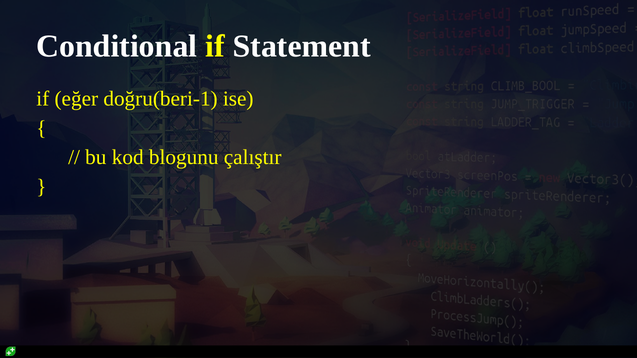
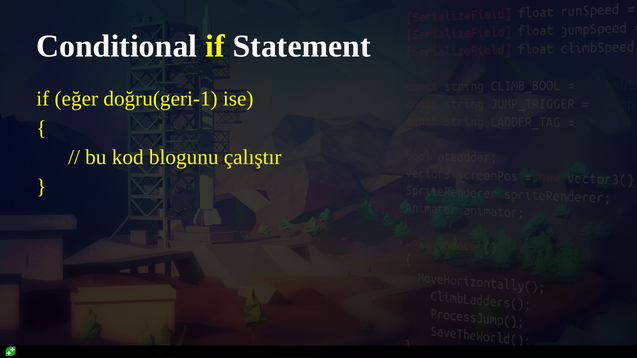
doğru(beri-1: doğru(beri-1 -> doğru(geri-1 (161, 99)
